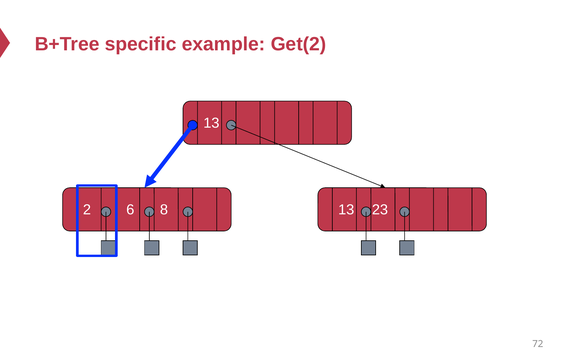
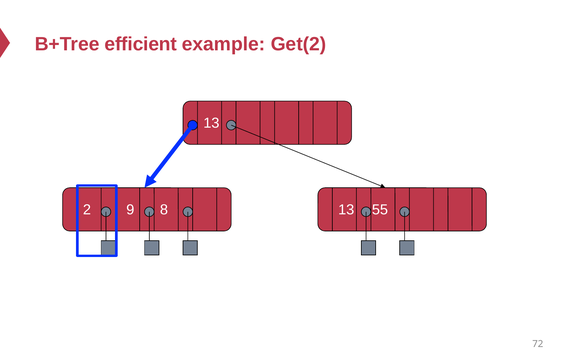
specific: specific -> efficient (141, 44)
6: 6 -> 9 (130, 210)
23: 23 -> 55 (380, 210)
